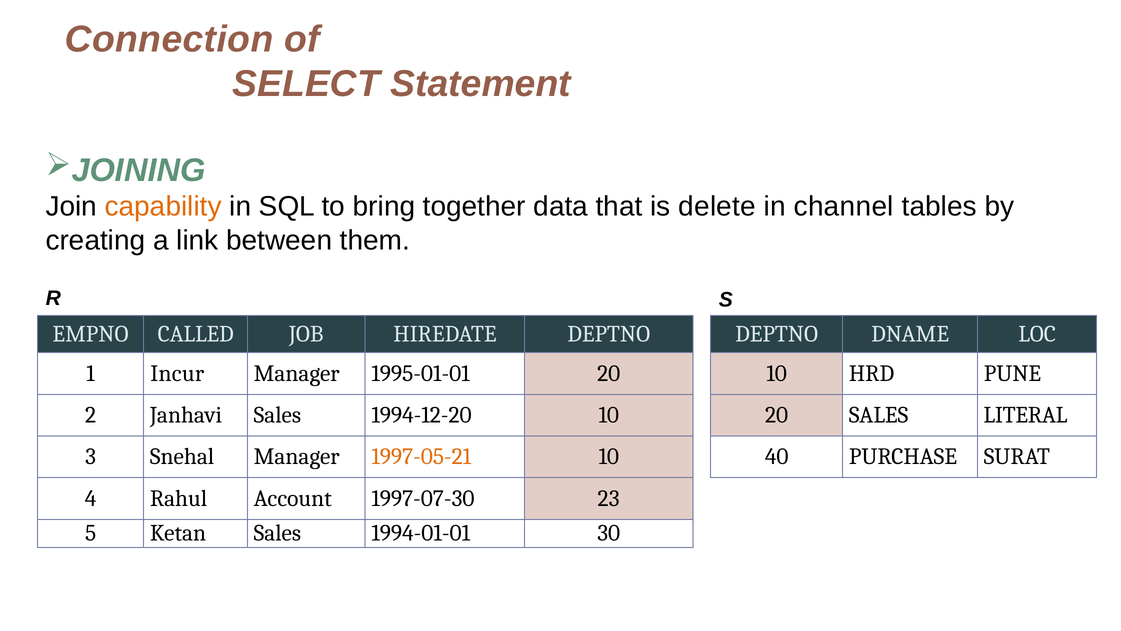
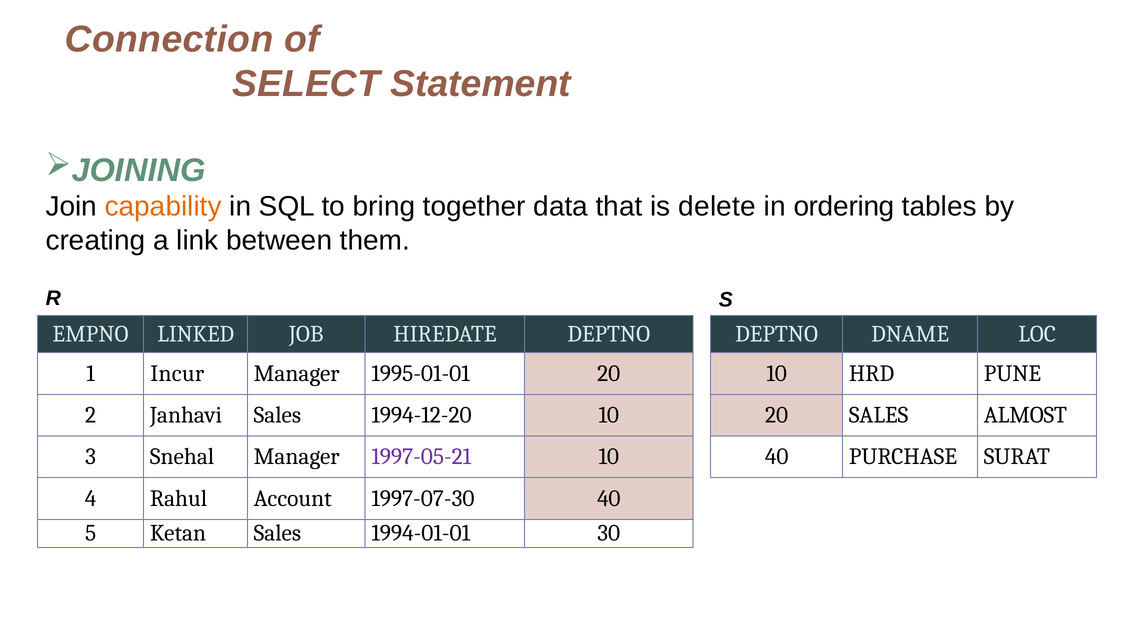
channel: channel -> ordering (844, 206)
CALLED: CALLED -> LINKED (196, 334)
LITERAL: LITERAL -> ALMOST (1025, 415)
1997-05-21 colour: orange -> purple (421, 456)
1997-07-30 23: 23 -> 40 (609, 498)
